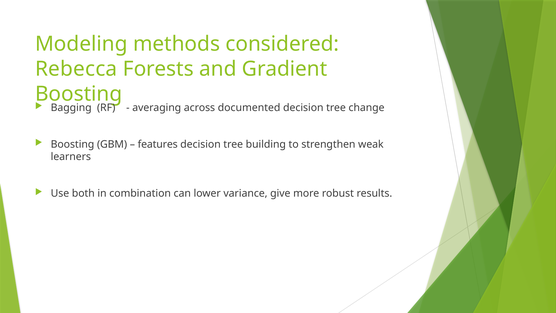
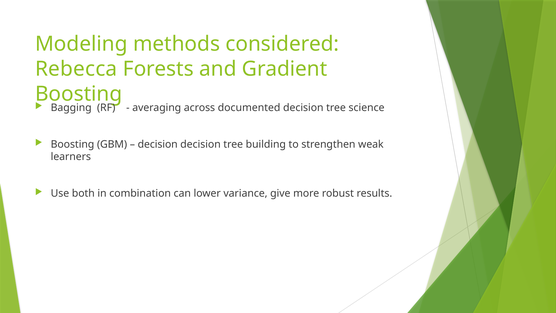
change: change -> science (367, 108)
features: features -> decision (158, 144)
